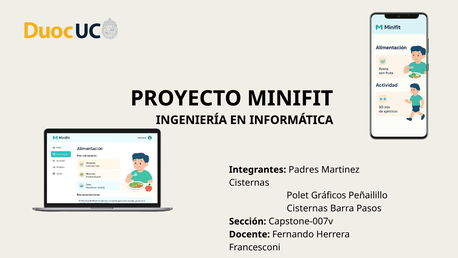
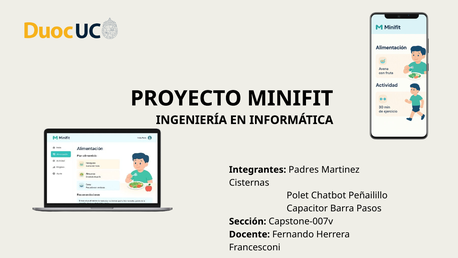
Gráficos: Gráficos -> Chatbot (329, 195)
Cisternas: Cisternas -> Capacitor (307, 208)
